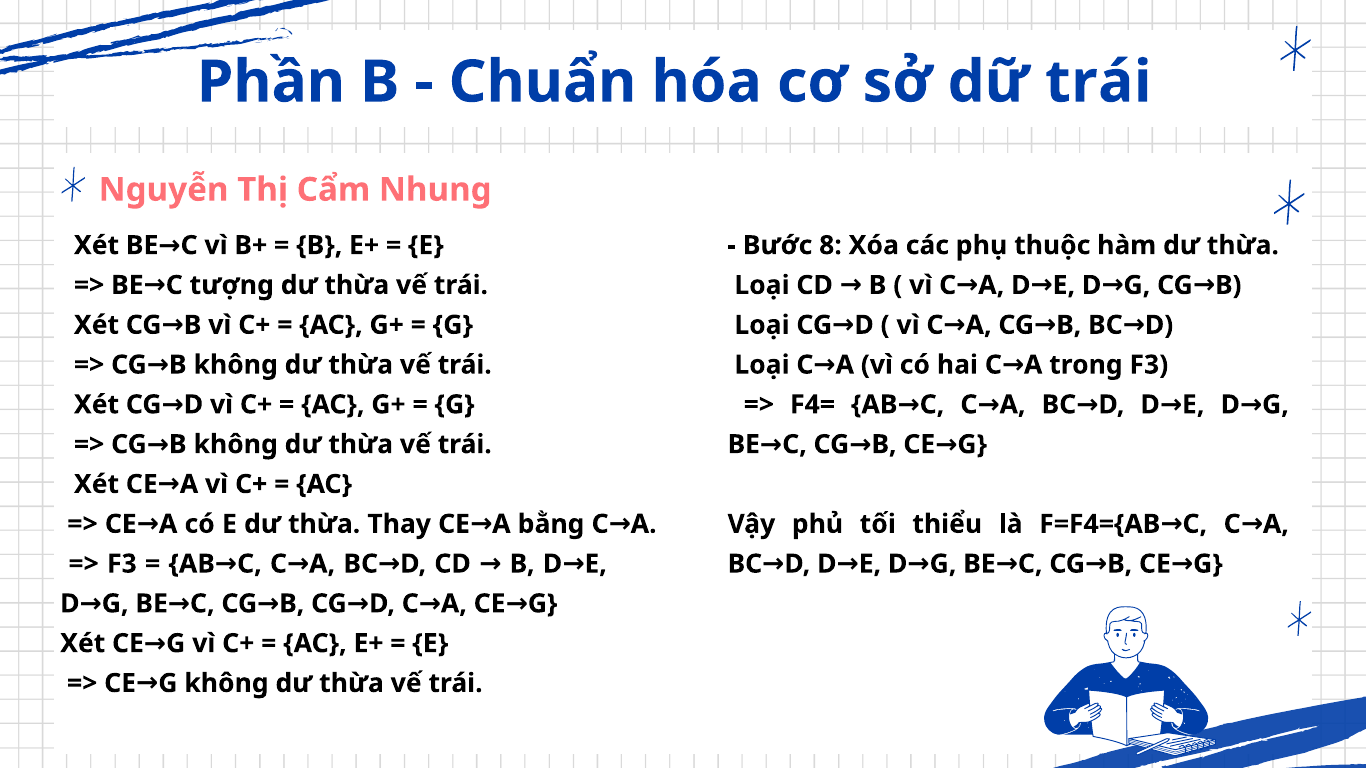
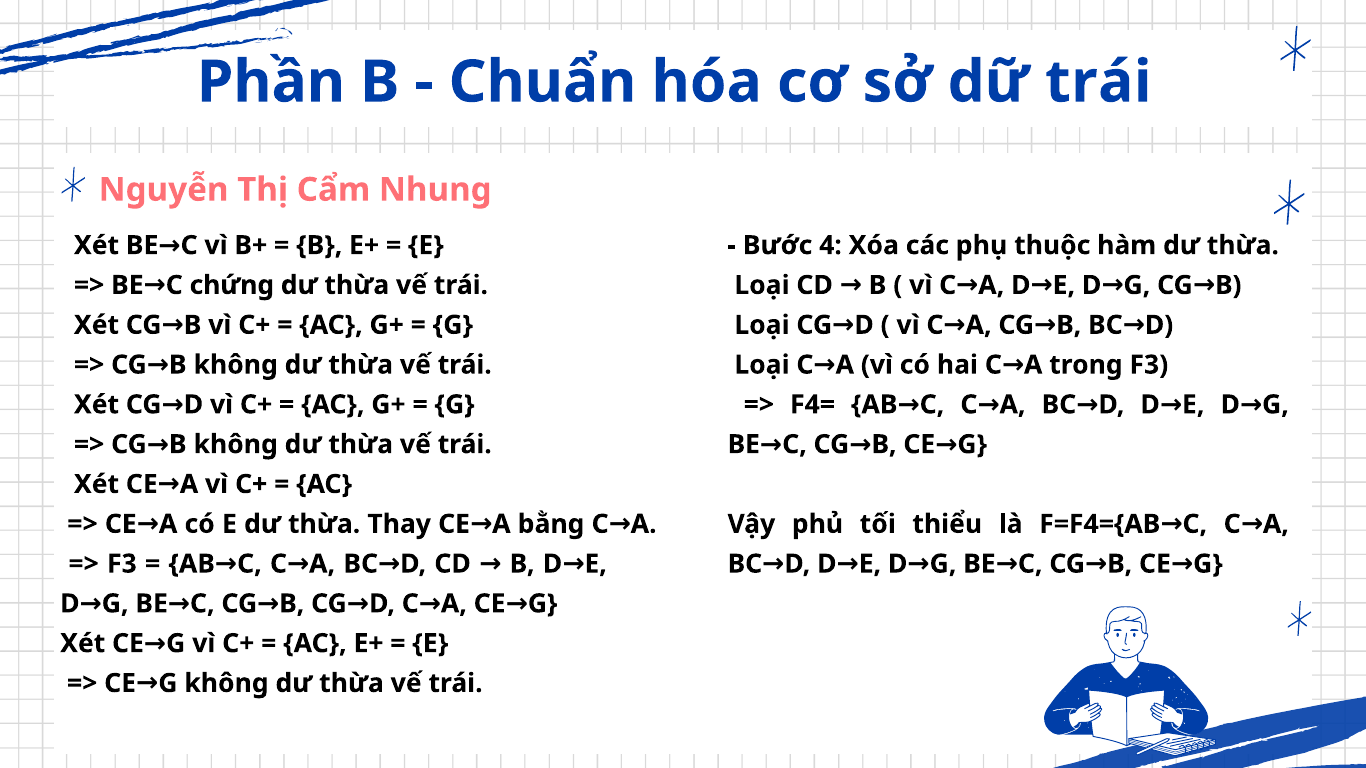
8: 8 -> 4 (830, 246)
tượng: tượng -> chứng (232, 285)
